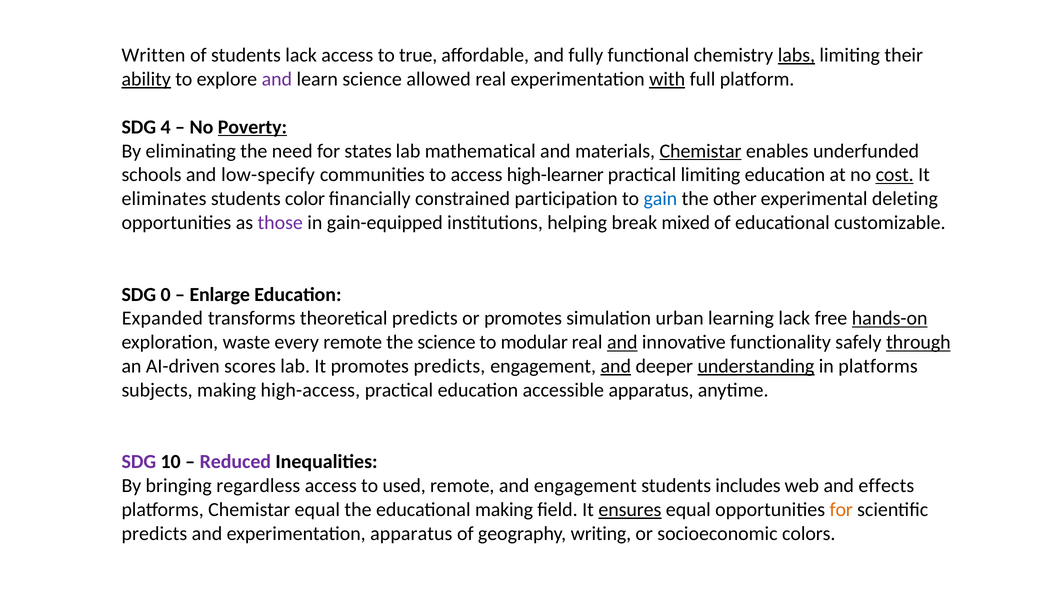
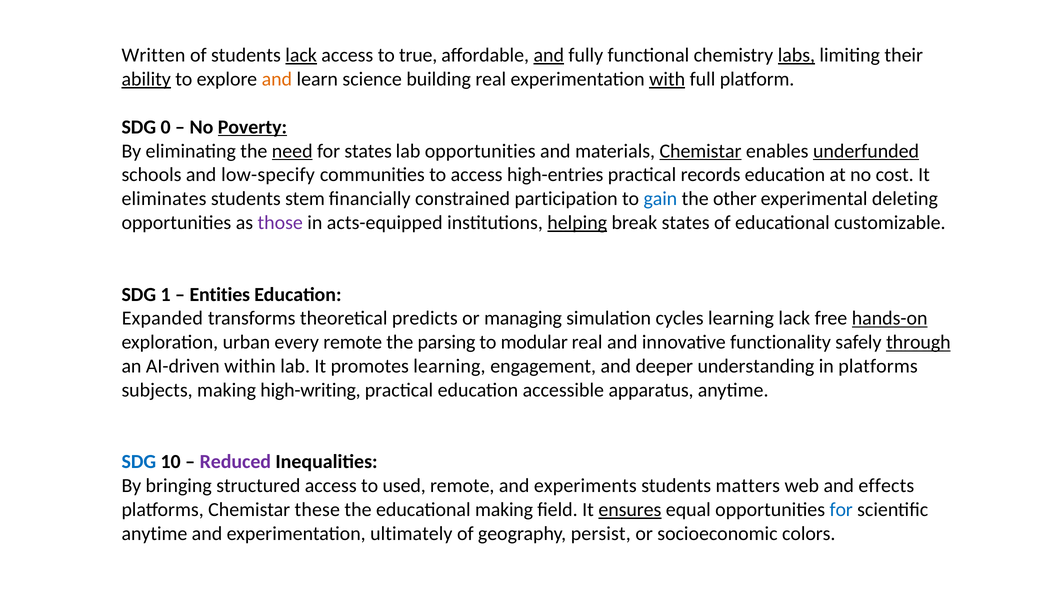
lack underline: none -> present (301, 55)
and underline: none -> present (549, 55)
and colour: purple -> orange (277, 79)
allowed: allowed -> building (439, 79)
4: 4 -> 0 (166, 127)
need underline: none -> present (292, 151)
lab mathematical: mathematical -> opportunities (480, 151)
underfunded underline: none -> present (866, 151)
high-learner: high-learner -> high-entries (555, 175)
practical limiting: limiting -> records (711, 175)
cost underline: present -> none (895, 175)
color: color -> stem (305, 199)
gain-equipped: gain-equipped -> acts-equipped (385, 223)
helping underline: none -> present (577, 223)
break mixed: mixed -> states (686, 223)
0: 0 -> 1 (166, 294)
Enlarge: Enlarge -> Entities (220, 294)
or promotes: promotes -> managing (523, 318)
urban: urban -> cycles (680, 318)
waste: waste -> urban (246, 342)
the science: science -> parsing (447, 342)
and underline: present -> none (622, 342)
scores: scores -> within (250, 366)
promotes predicts: predicts -> learning (449, 366)
and underline: present -> none (616, 366)
understanding underline: present -> none (756, 366)
high-access: high-access -> high-writing (311, 390)
SDG colour: purple -> blue (139, 462)
regardless: regardless -> structured (258, 486)
and engagement: engagement -> experiments (585, 486)
includes: includes -> matters (748, 486)
Chemistar equal: equal -> these (317, 510)
for colour: orange -> blue (841, 510)
predicts: predicts -> anytime (154, 534)
experimentation apparatus: apparatus -> ultimately (411, 534)
writing: writing -> persist (601, 534)
